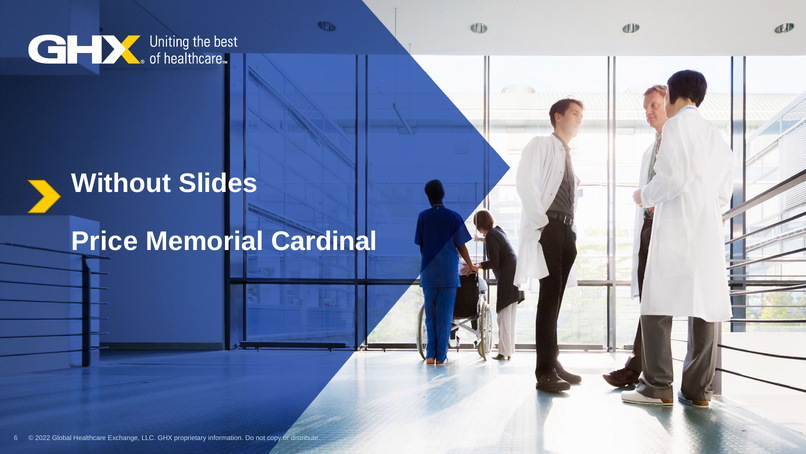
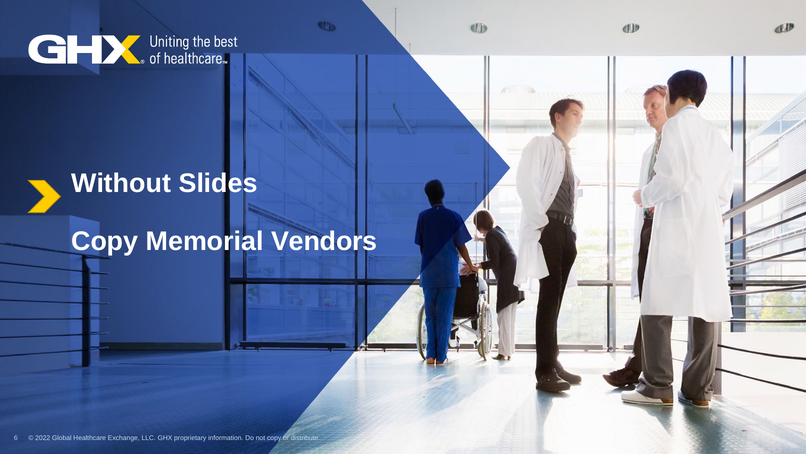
Price: Price -> Copy (105, 241)
Cardinal: Cardinal -> Vendors (324, 241)
